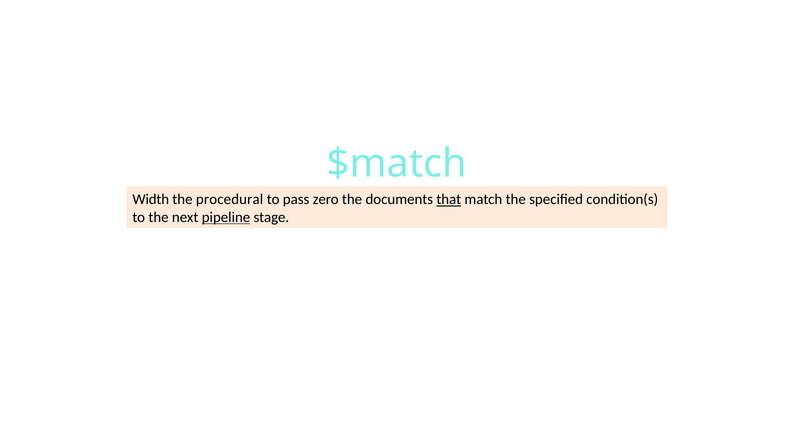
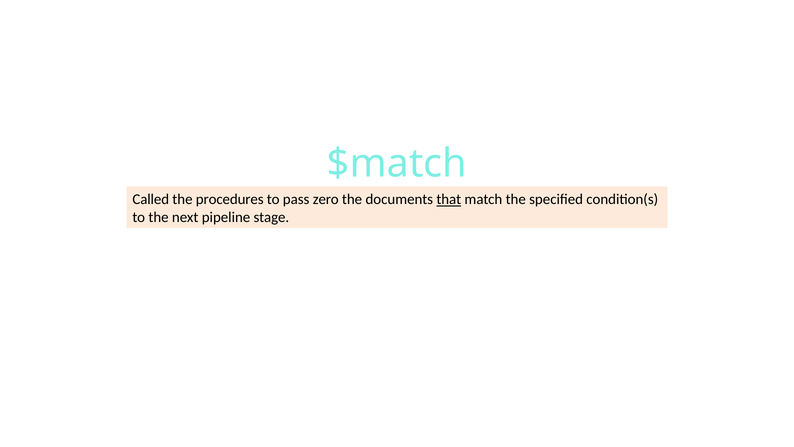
Width: Width -> Called (151, 199)
procedural: procedural -> procedures (230, 199)
pipeline underline: present -> none (226, 217)
